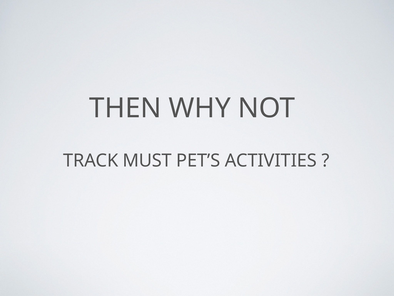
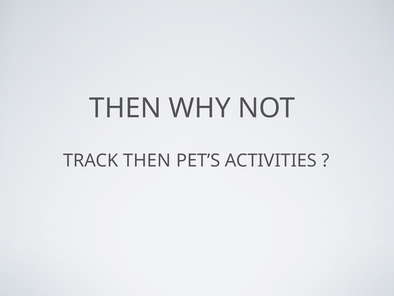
TRACK MUST: MUST -> THEN (147, 160)
